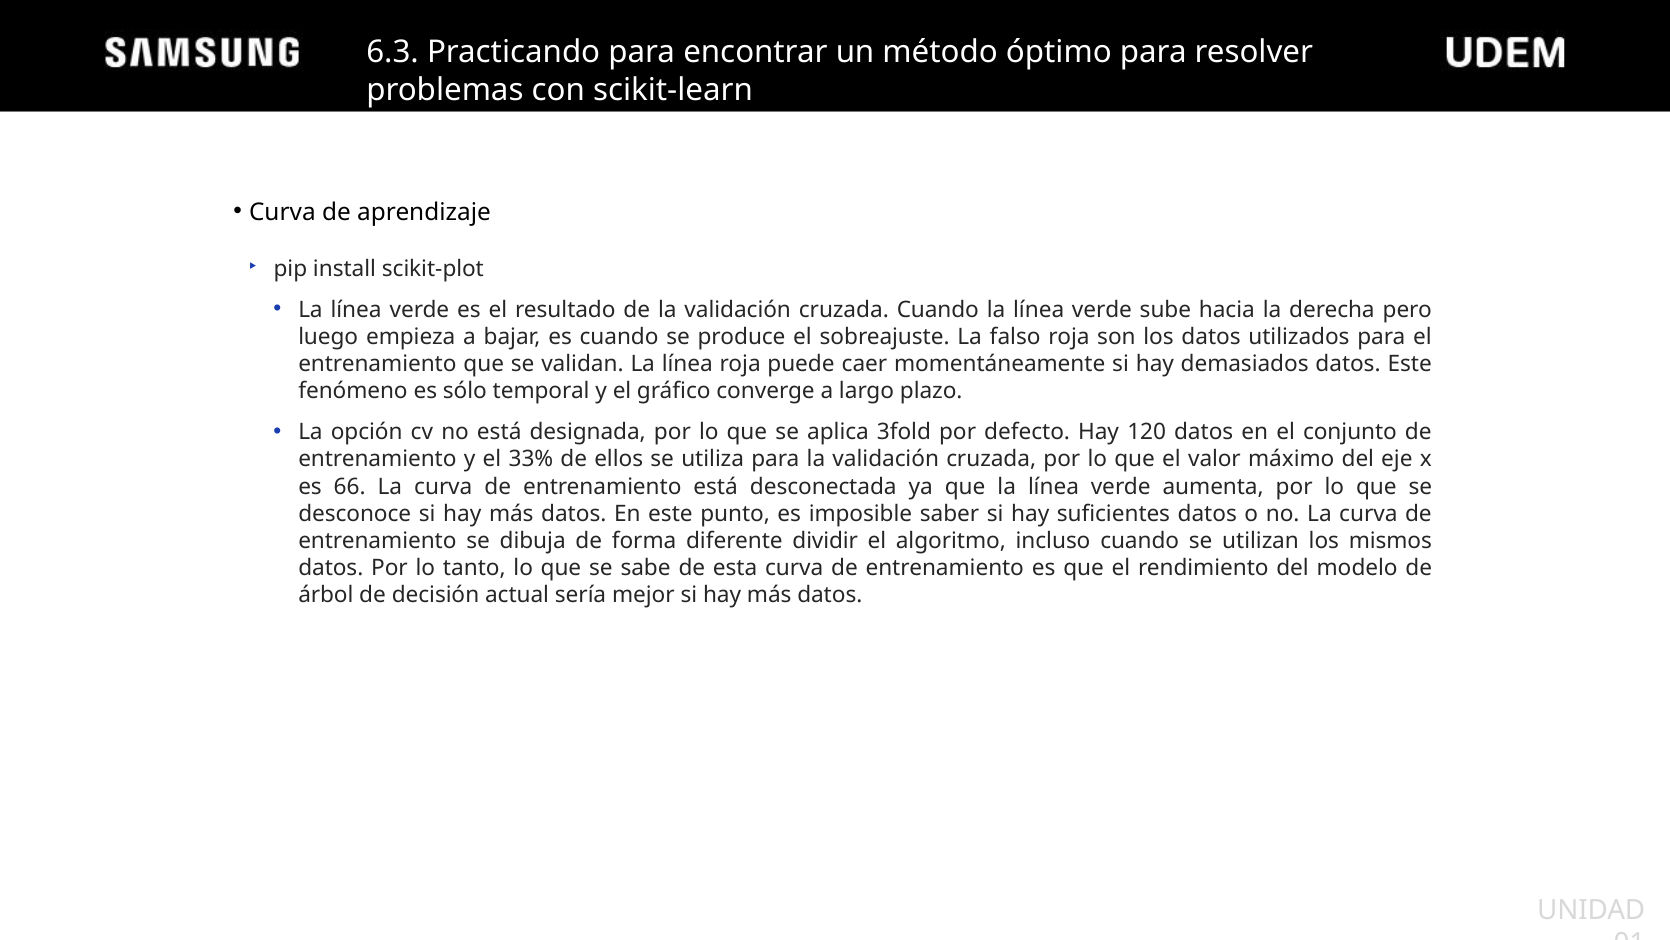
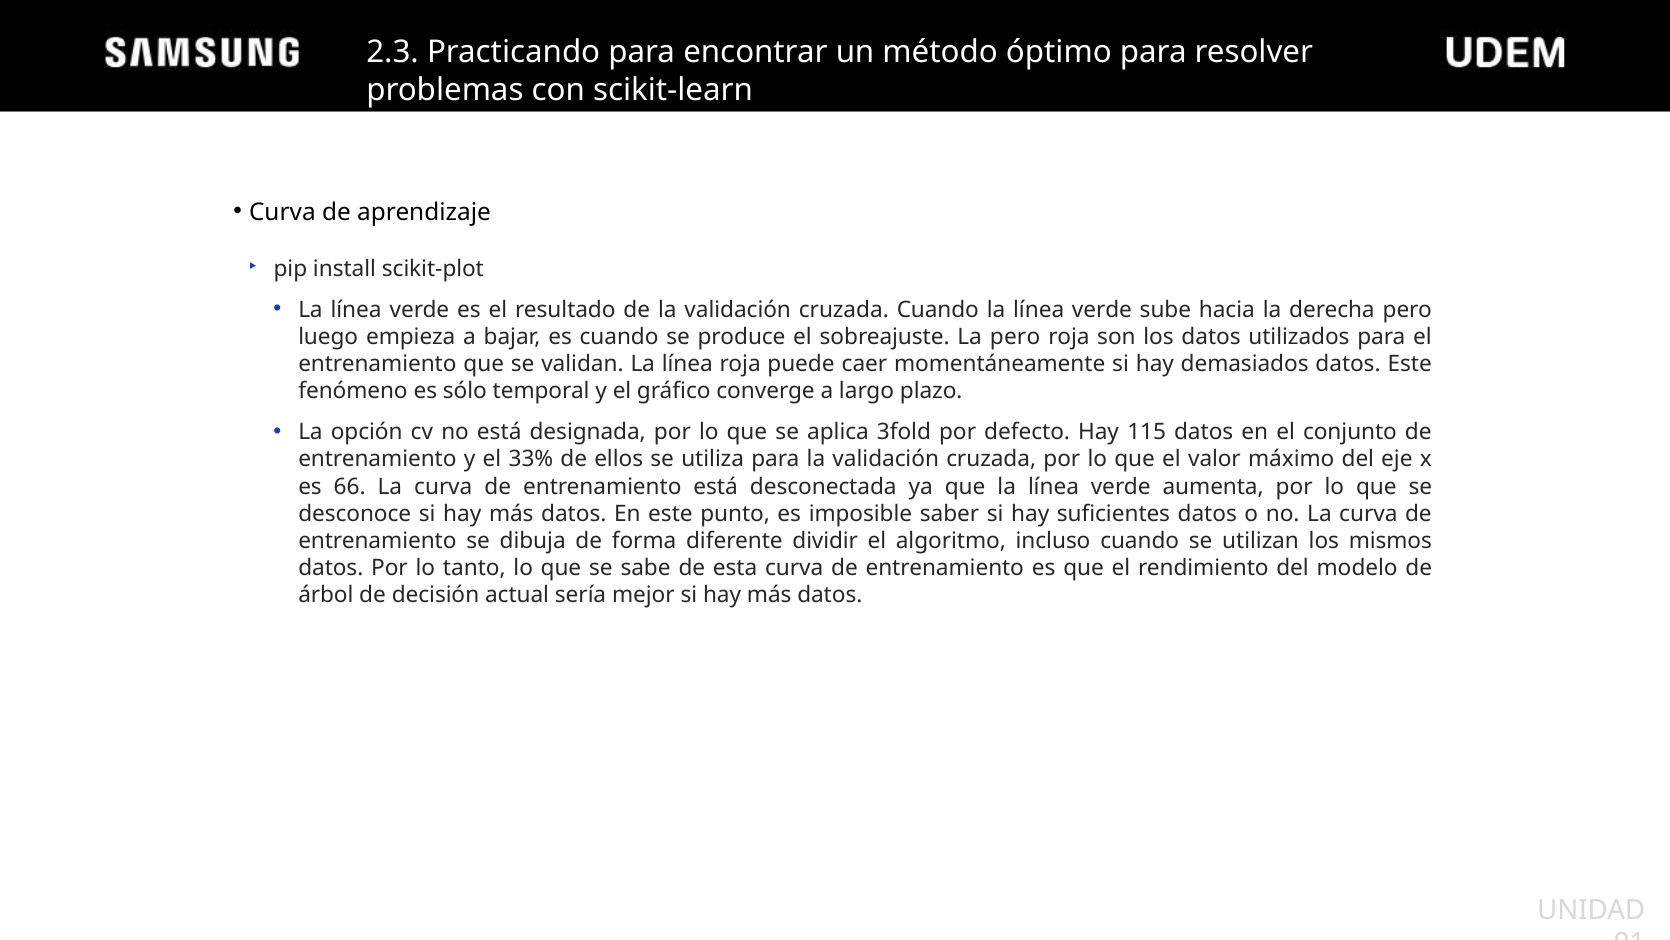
6.3: 6.3 -> 2.3 (393, 52)
La falso: falso -> pero (1015, 337)
120: 120 -> 115 (1147, 432)
